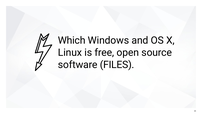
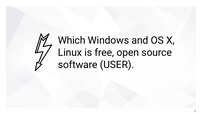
FILES: FILES -> USER (117, 65)
